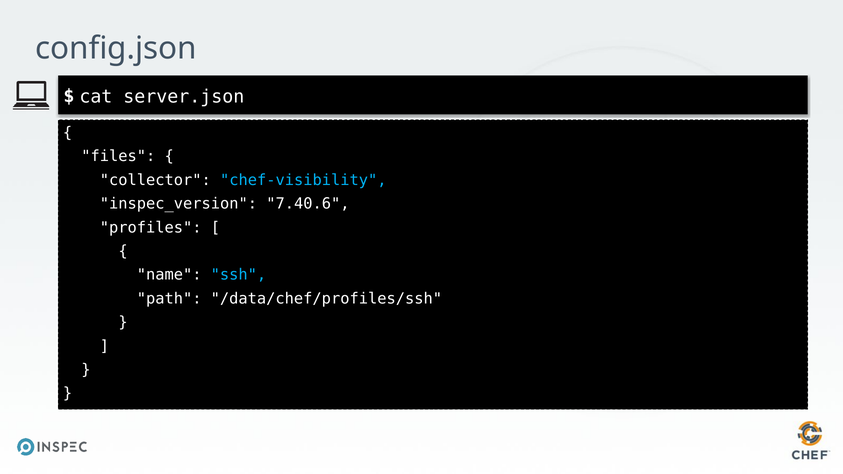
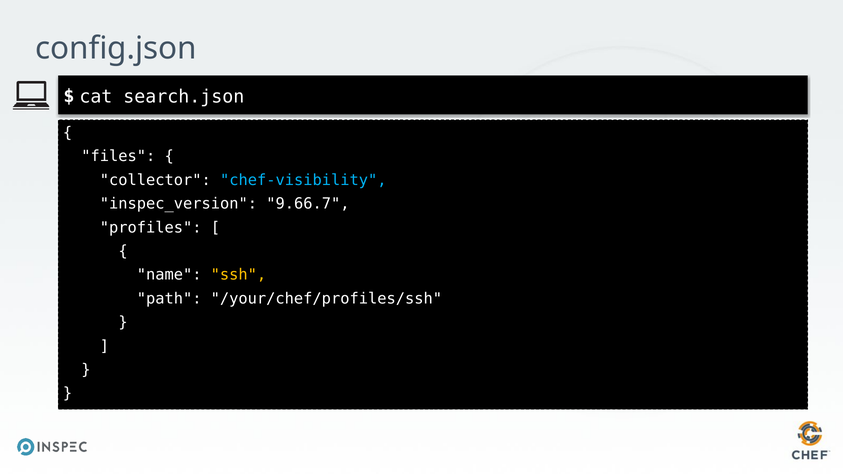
server.json: server.json -> search.json (184, 97)
7.40.6: 7.40.6 -> 9.66.7 (308, 204)
ssh colour: light blue -> yellow (238, 275)
/data/chef/profiles/ssh: /data/chef/profiles/ssh -> /your/chef/profiles/ssh (326, 299)
